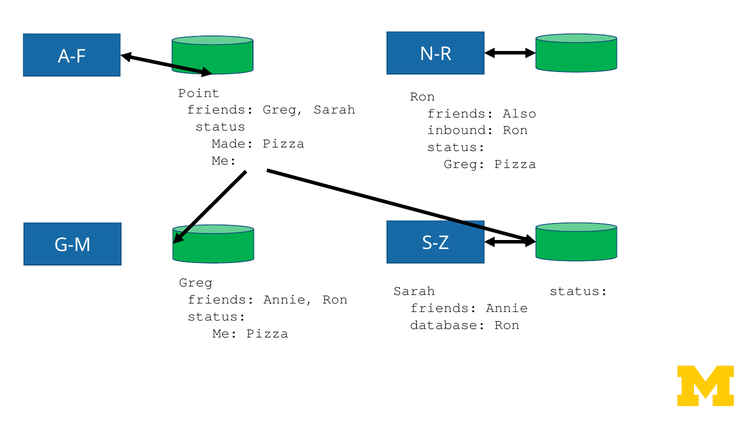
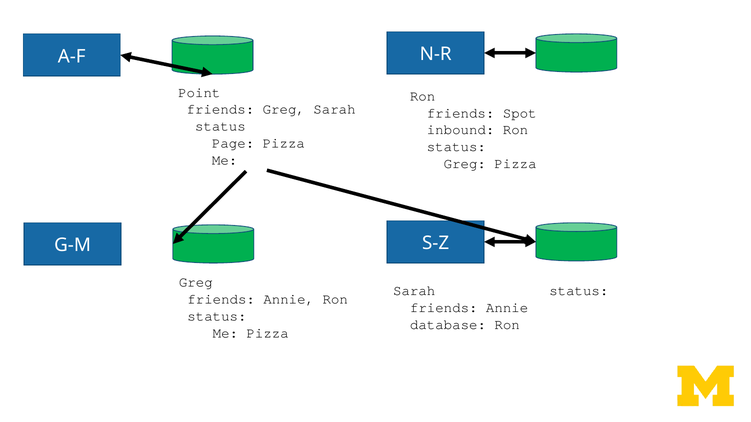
Also: Also -> Spot (520, 113)
Made: Made -> Page (233, 143)
